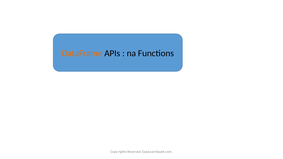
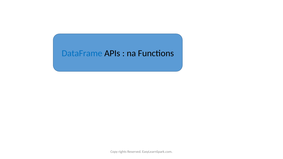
DataFrame colour: orange -> blue (82, 53)
